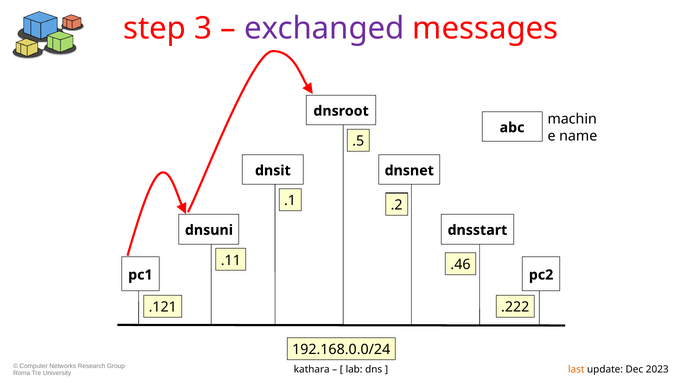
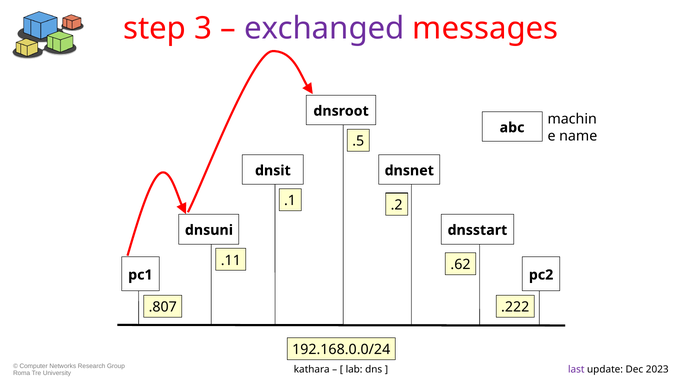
.46: .46 -> .62 (461, 265)
.121: .121 -> .807 (163, 308)
last colour: orange -> purple (576, 370)
